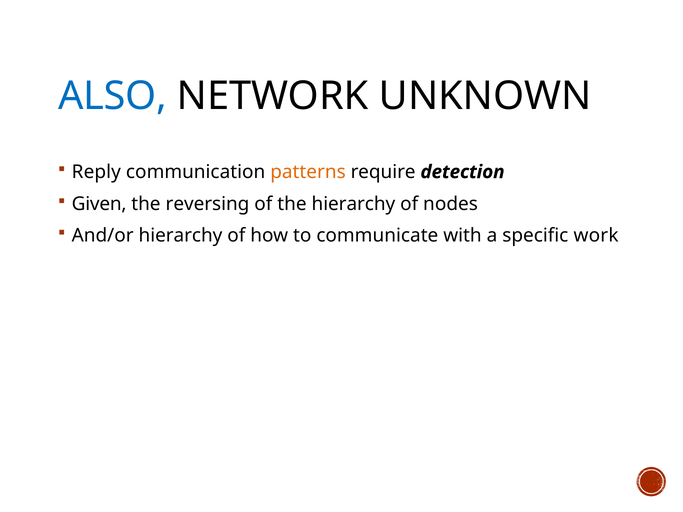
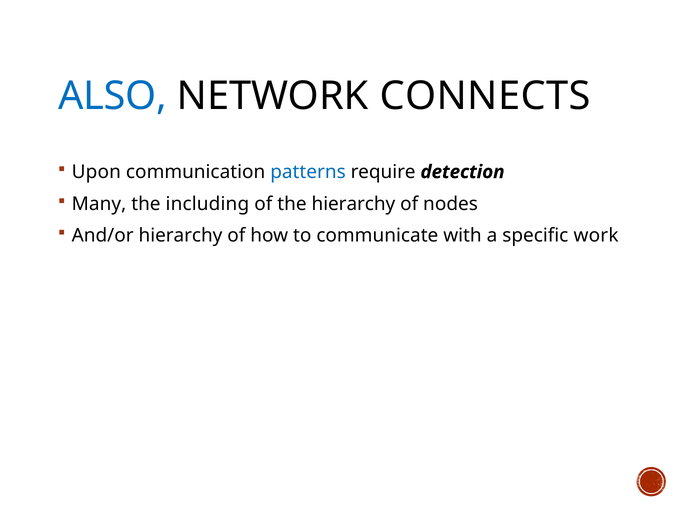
UNKNOWN: UNKNOWN -> CONNECTS (485, 96)
Reply: Reply -> Upon (96, 172)
patterns colour: orange -> blue (308, 172)
Given: Given -> Many (99, 204)
reversing: reversing -> including (207, 204)
